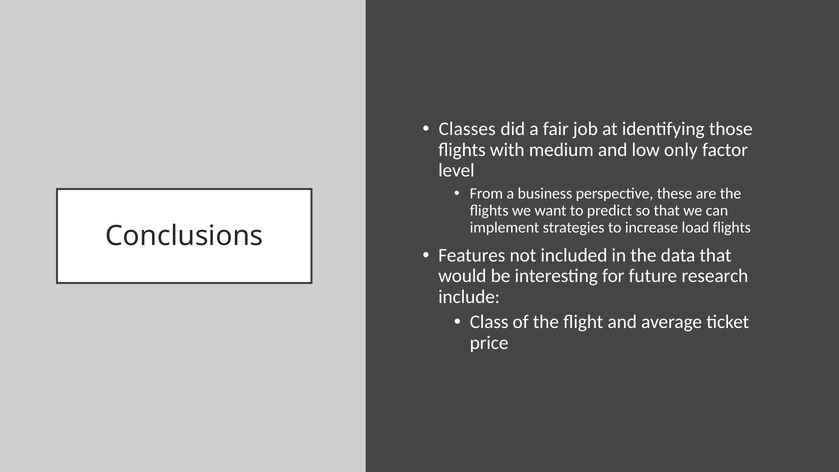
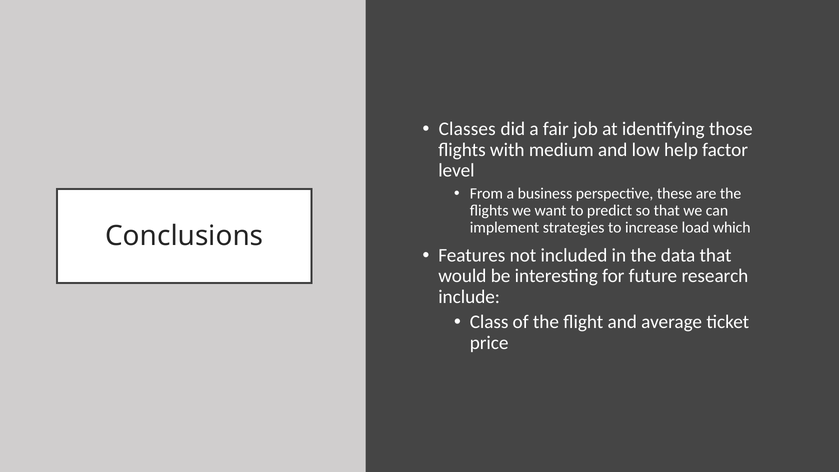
only: only -> help (681, 150)
load flights: flights -> which (732, 228)
